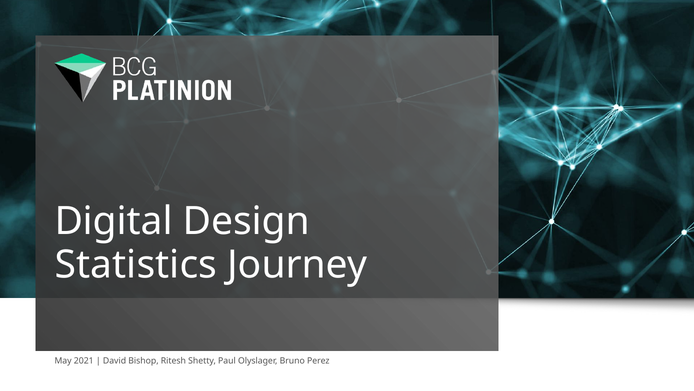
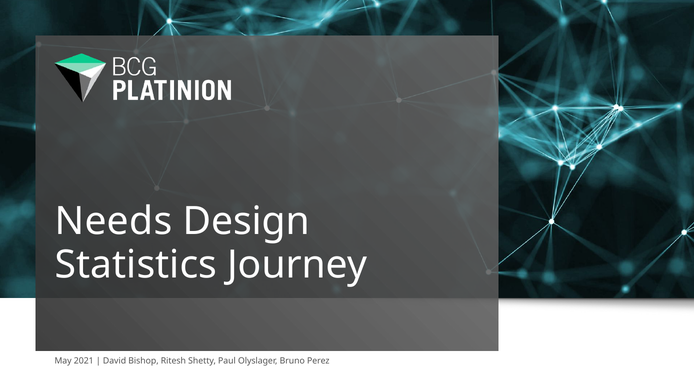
Digital: Digital -> Needs (113, 221)
